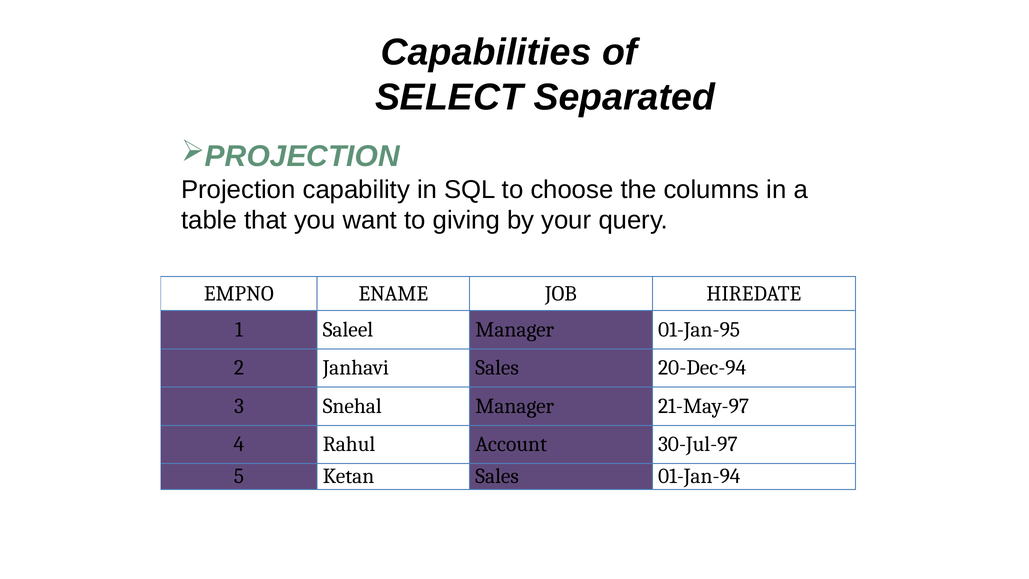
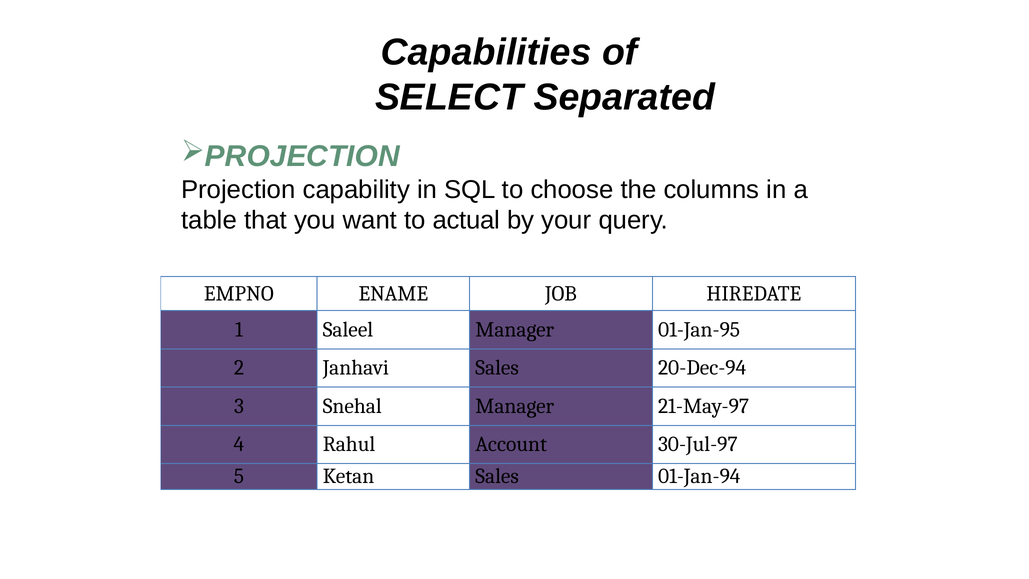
giving: giving -> actual (466, 220)
